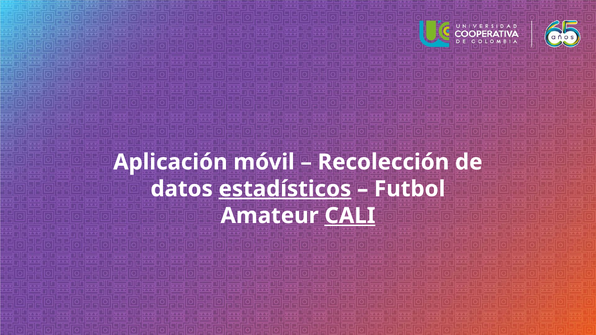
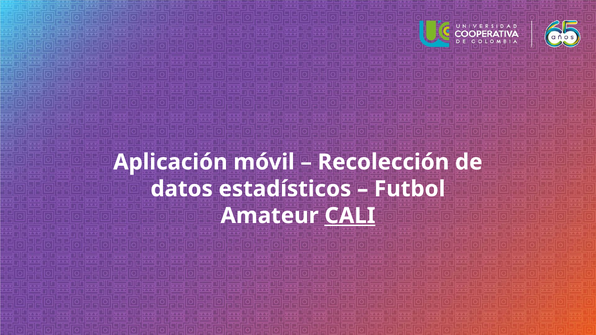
estadísticos underline: present -> none (285, 189)
